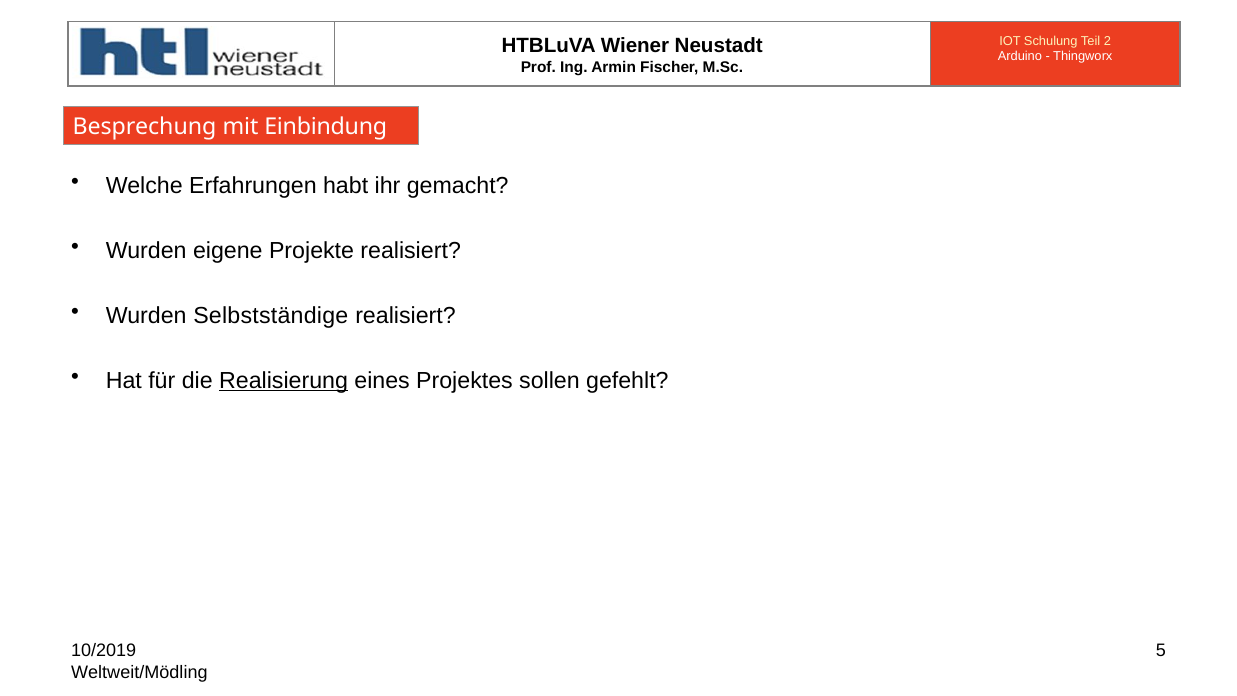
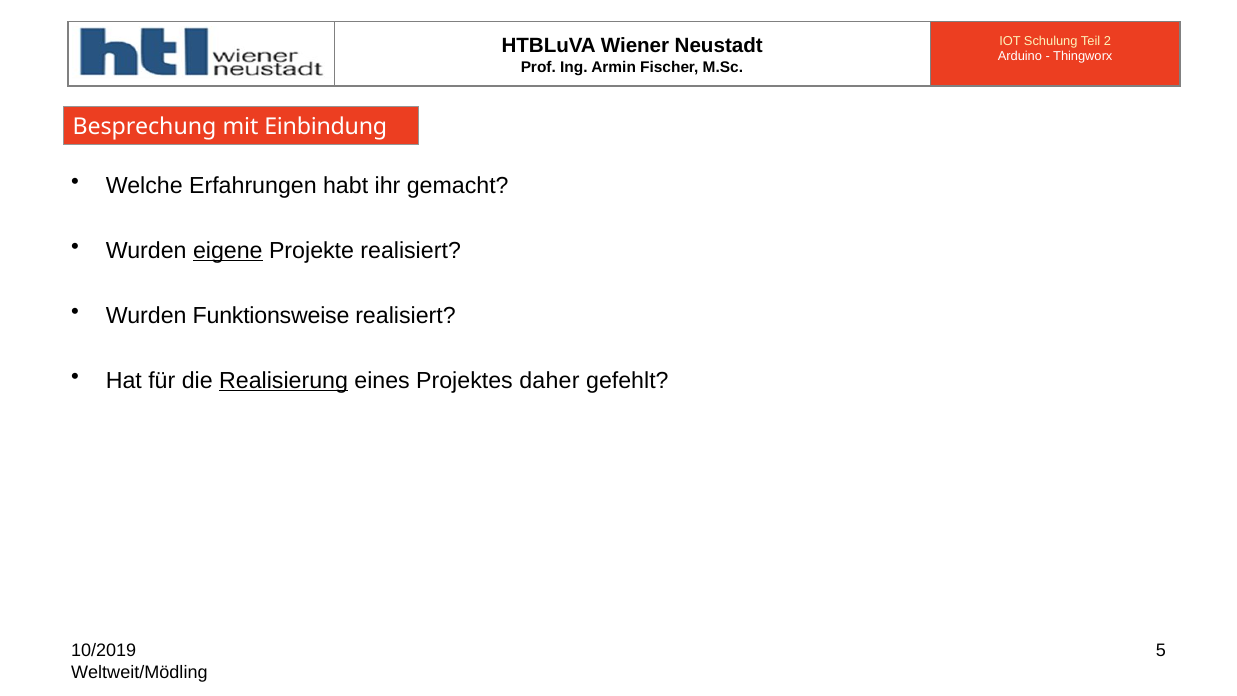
eigene underline: none -> present (228, 250)
Selbstständige: Selbstständige -> Funktionsweise (271, 315)
sollen: sollen -> daher (549, 380)
